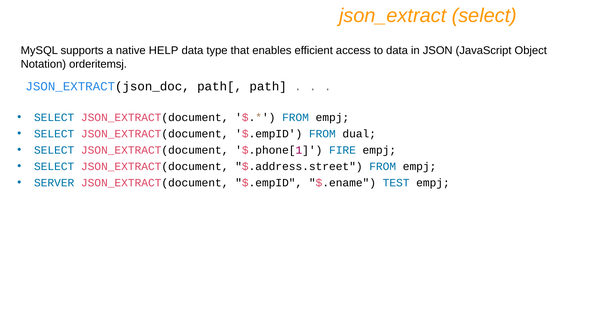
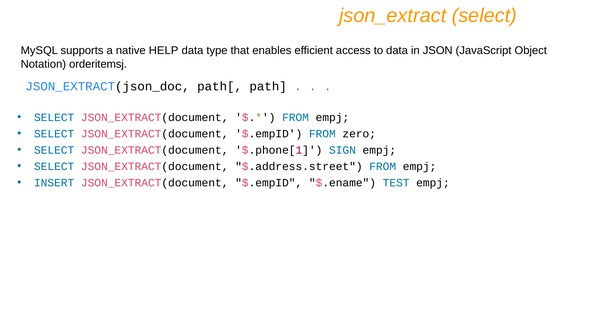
dual: dual -> zero (359, 134)
FIRE: FIRE -> SIGN (342, 150)
SERVER: SERVER -> INSERT (54, 183)
